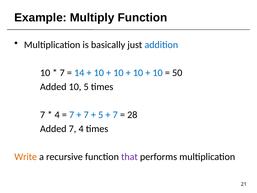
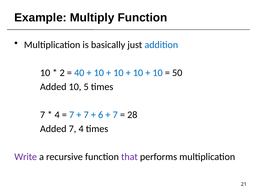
7: 7 -> 2 (62, 73)
14: 14 -> 40 (79, 73)
5: 5 -> 6 (101, 115)
Write colour: orange -> purple (26, 157)
